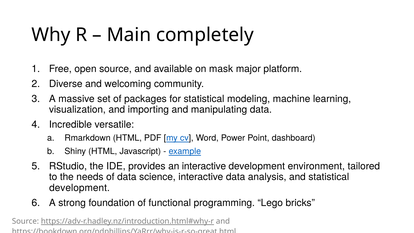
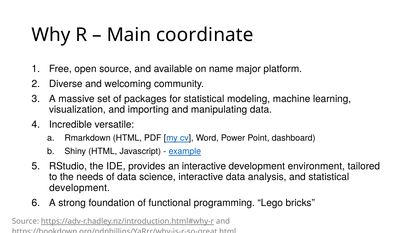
completely: completely -> coordinate (205, 35)
mask: mask -> name (221, 69)
